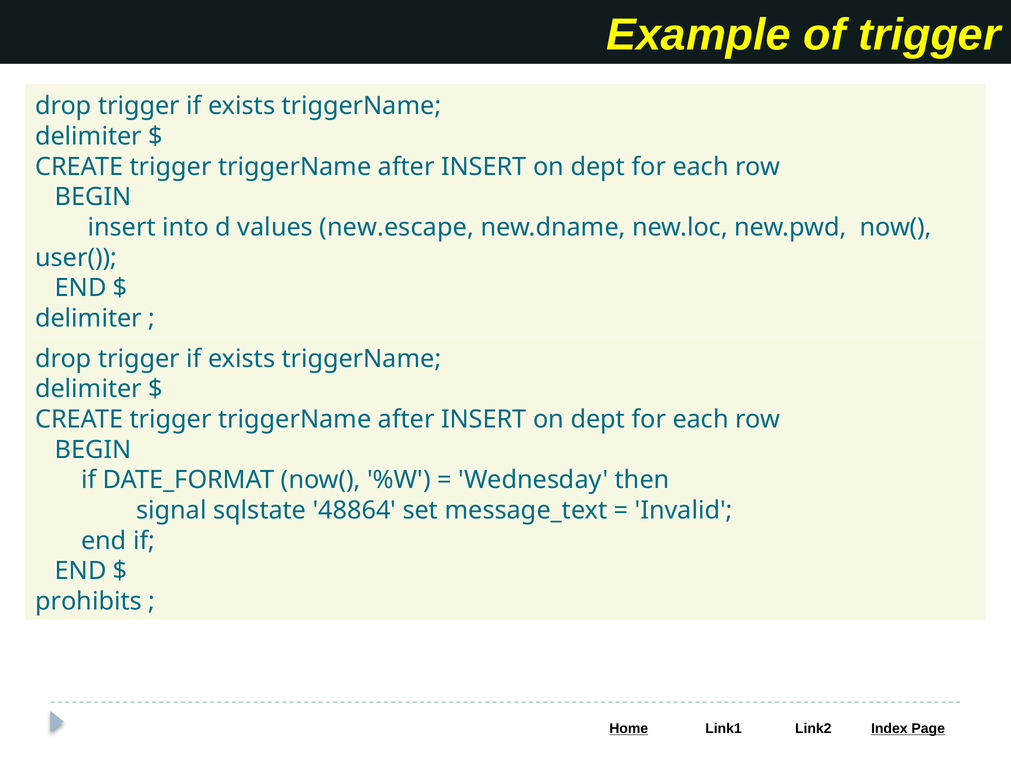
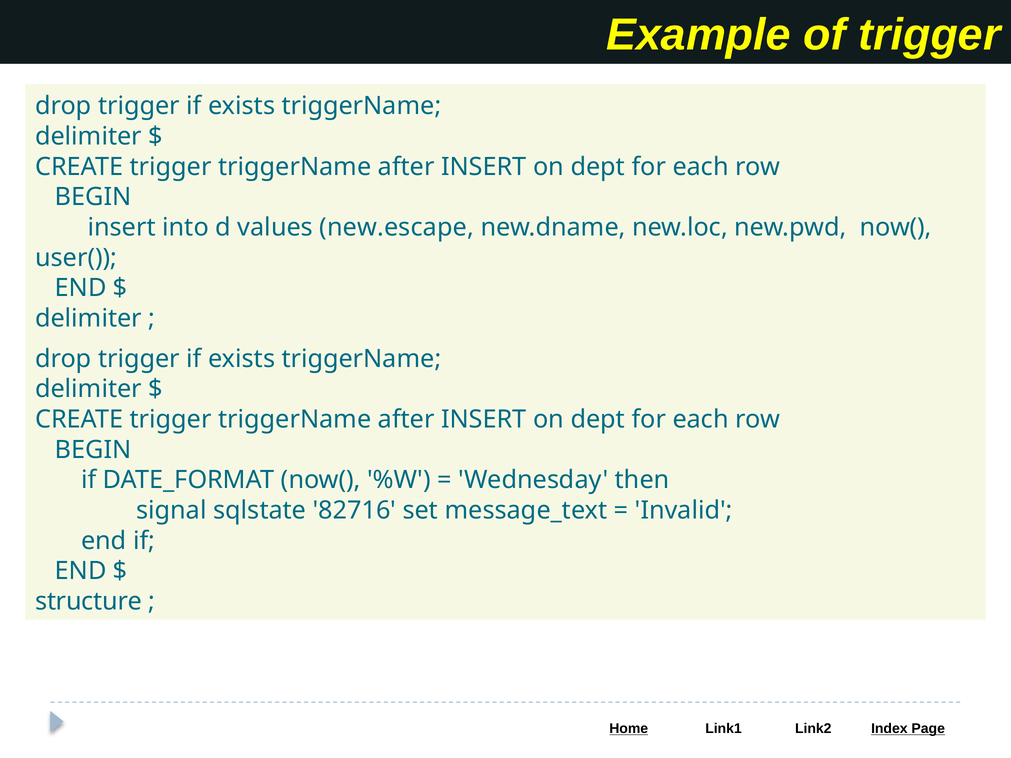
48864: 48864 -> 82716 (354, 511)
prohibits: prohibits -> structure (89, 602)
